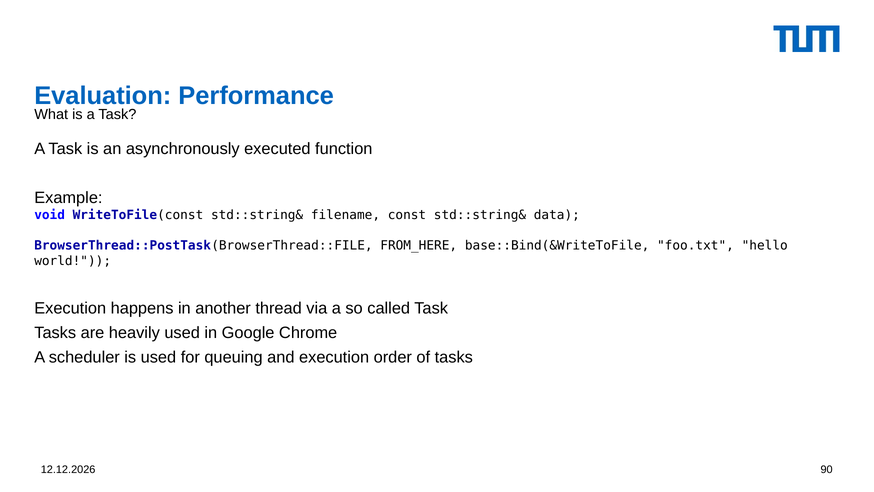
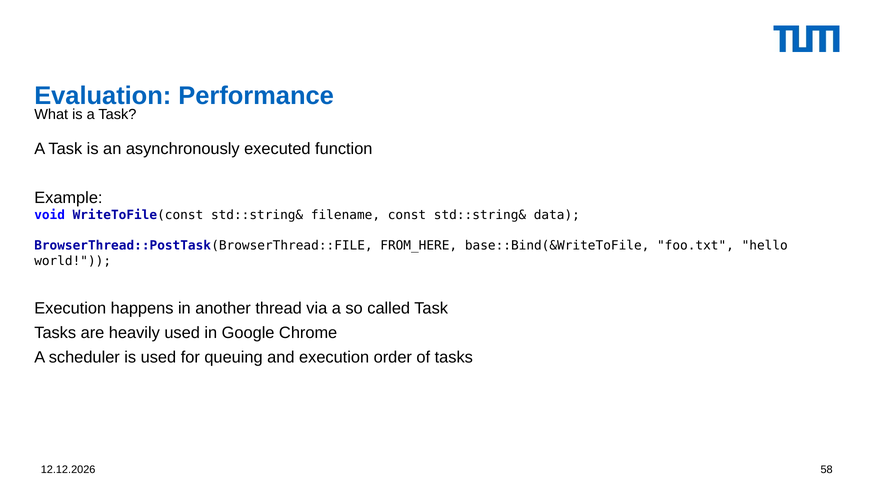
90: 90 -> 58 (827, 469)
